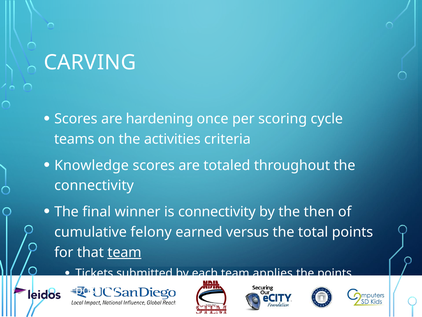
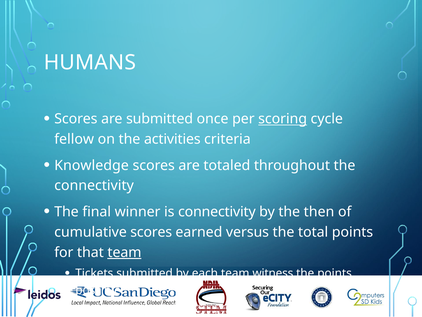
CARVING: CARVING -> HUMANS (90, 63)
are hardening: hardening -> submitted (160, 119)
scoring underline: none -> present (283, 119)
teams: teams -> fellow (74, 139)
cumulative felony: felony -> scores (151, 232)
applies: applies -> witness (273, 273)
